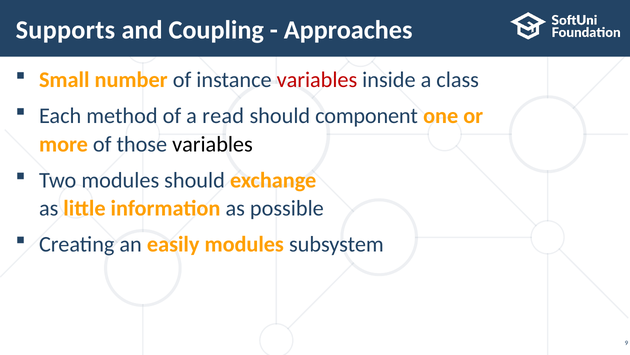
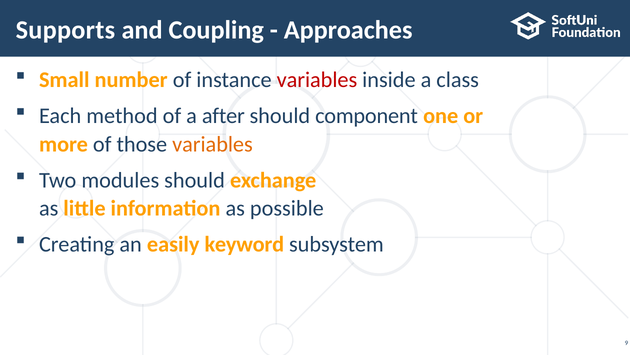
read: read -> after (223, 116)
variables colour: black -> orange (212, 144)
easily modules: modules -> keyword (244, 244)
